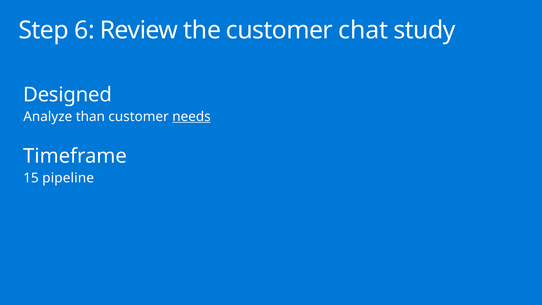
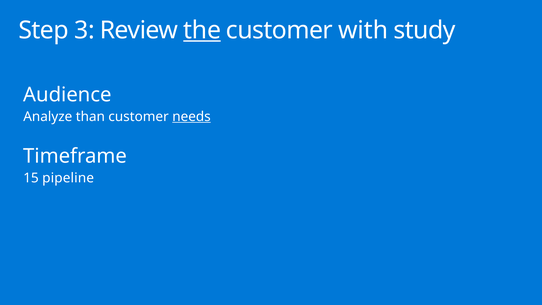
6: 6 -> 3 (84, 30)
the underline: none -> present (202, 30)
chat: chat -> with (363, 30)
Designed: Designed -> Audience (67, 95)
